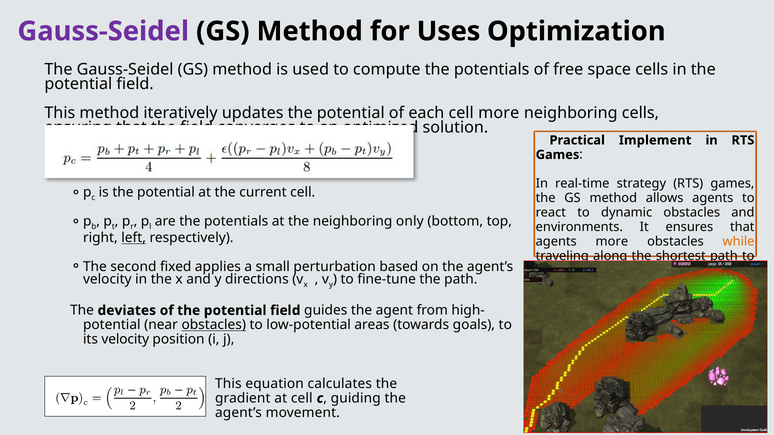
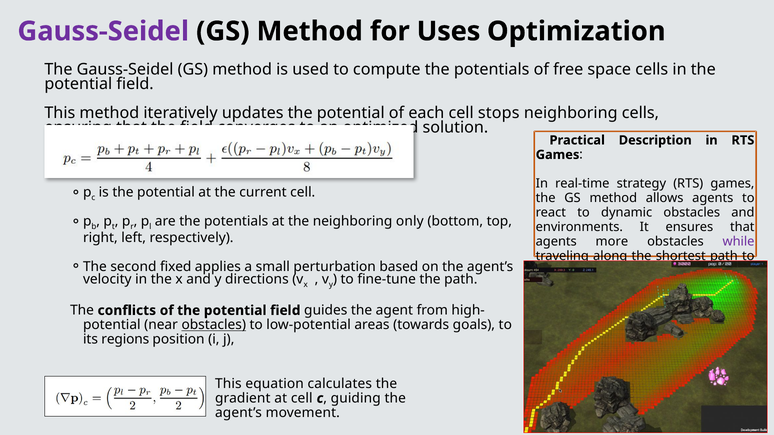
cell more: more -> stops (499, 113)
Implement: Implement -> Description (655, 140)
left underline: present -> none (134, 238)
while colour: orange -> purple (739, 242)
deviates: deviates -> conflicts (127, 311)
its velocity: velocity -> regions (125, 340)
